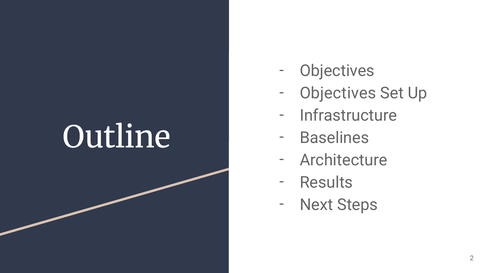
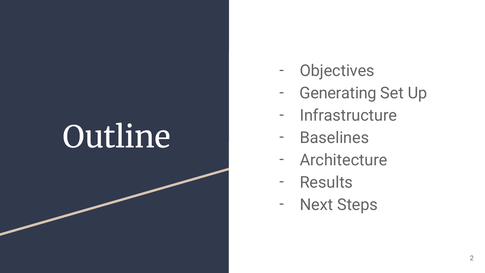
Objectives: Objectives -> Generating (338, 93)
